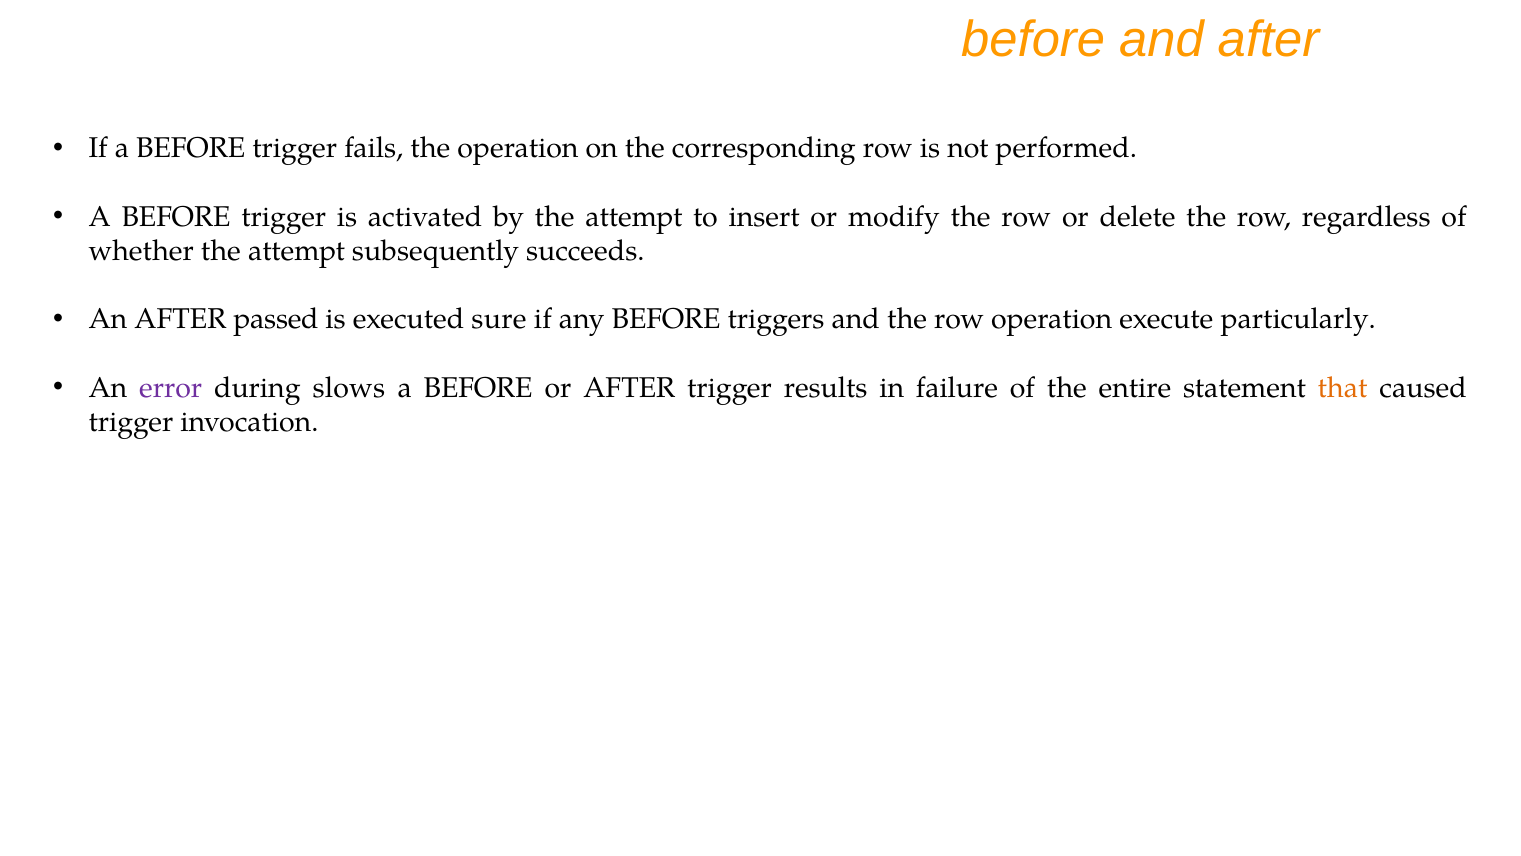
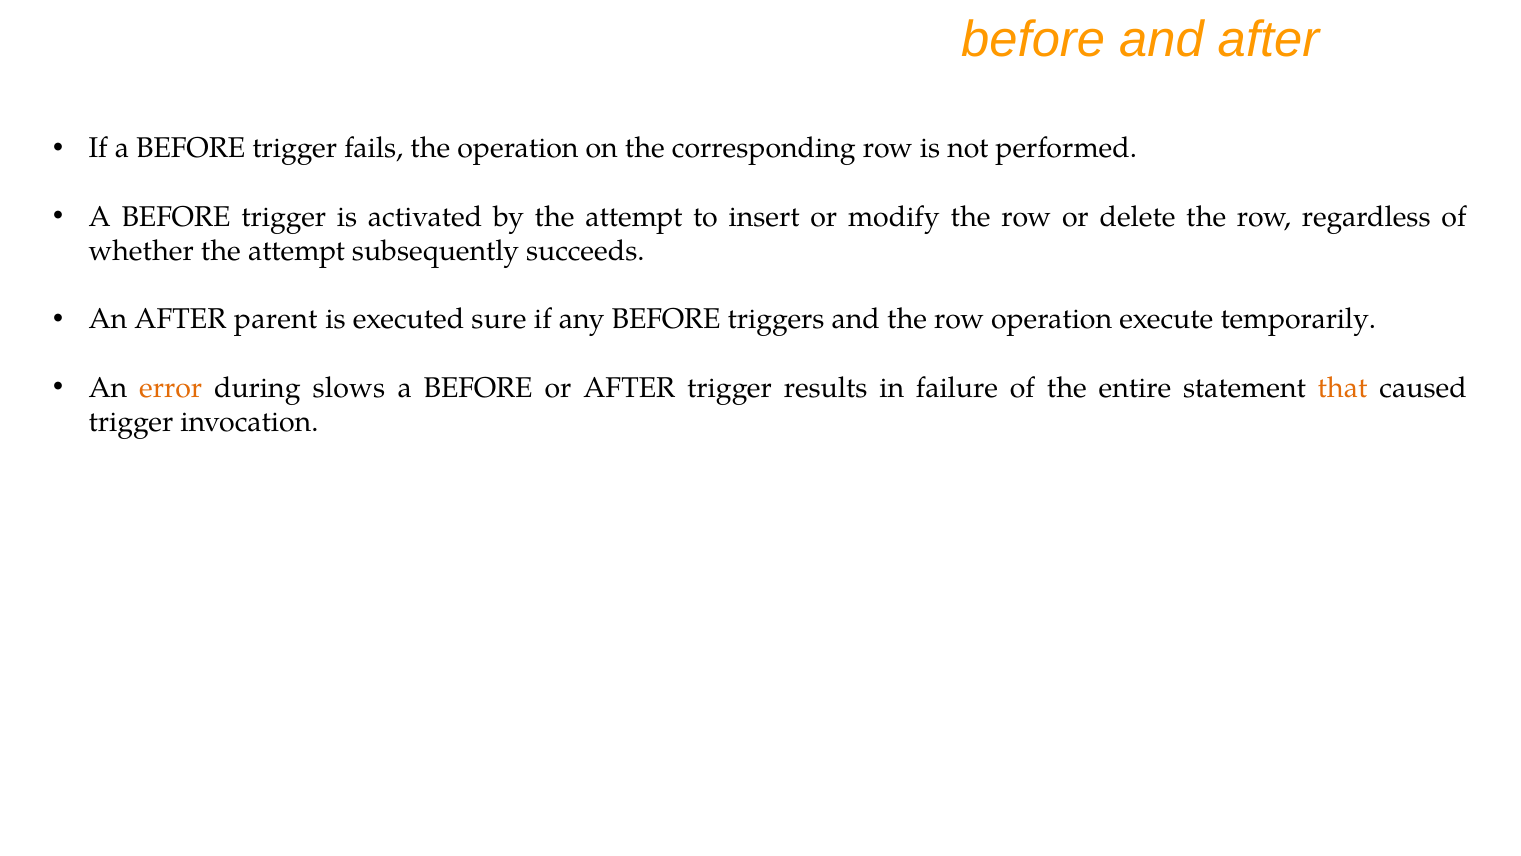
passed: passed -> parent (276, 319)
particularly: particularly -> temporarily (1298, 319)
error colour: purple -> orange (171, 388)
